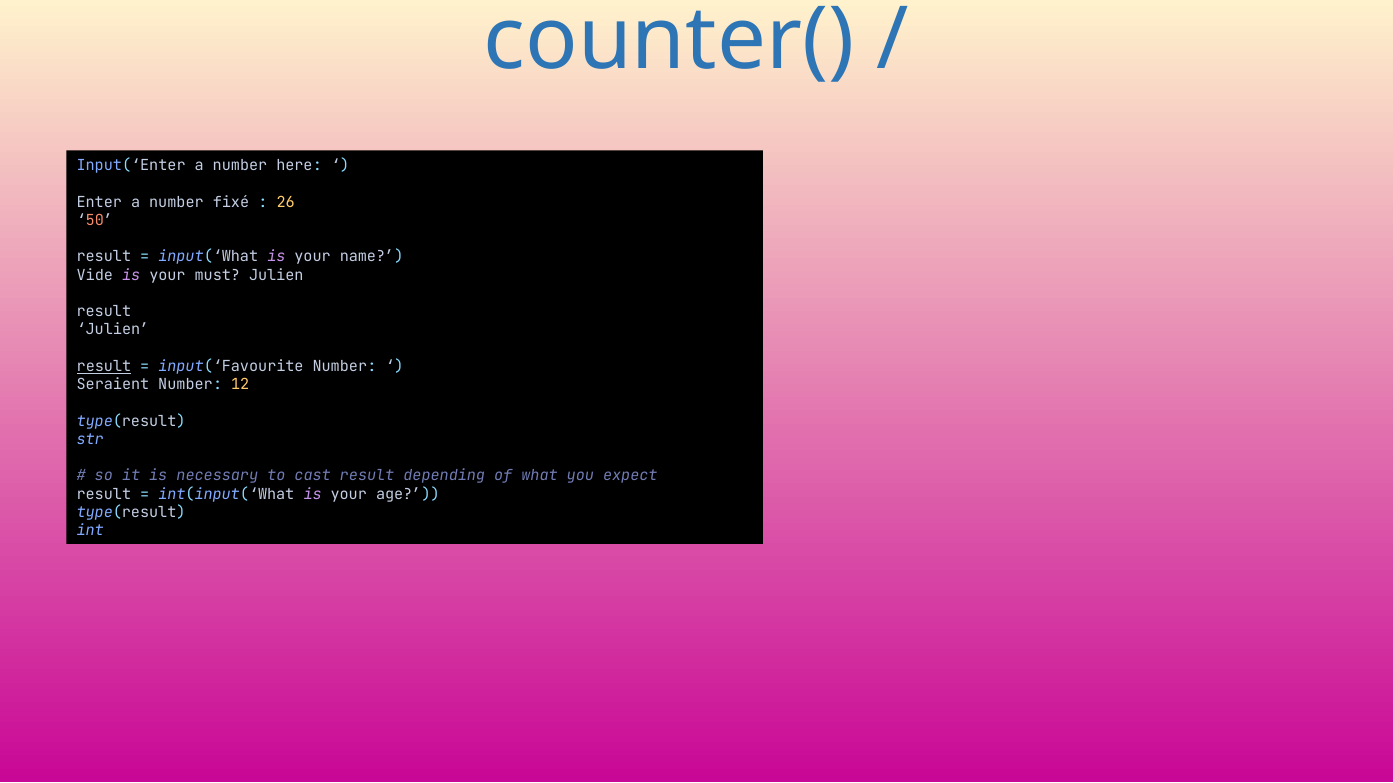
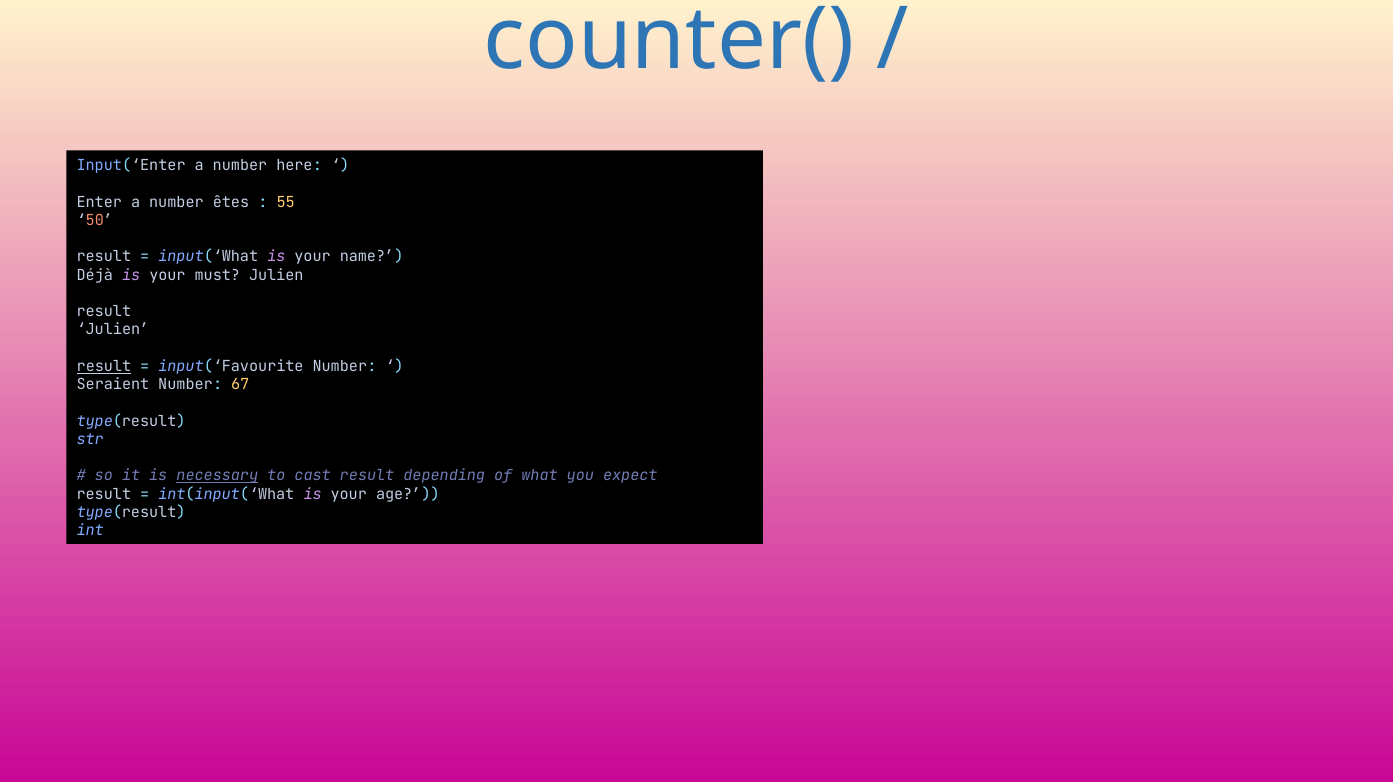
fixé: fixé -> êtes (231, 202)
26: 26 -> 55 (286, 202)
Vide: Vide -> Déjà (95, 275)
12: 12 -> 67 (240, 385)
necessary underline: none -> present (217, 476)
